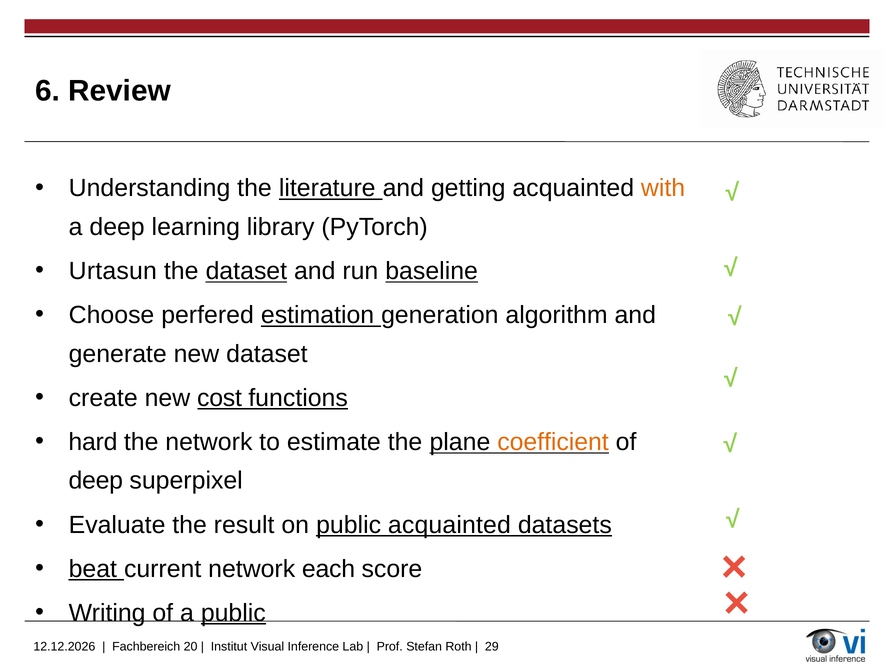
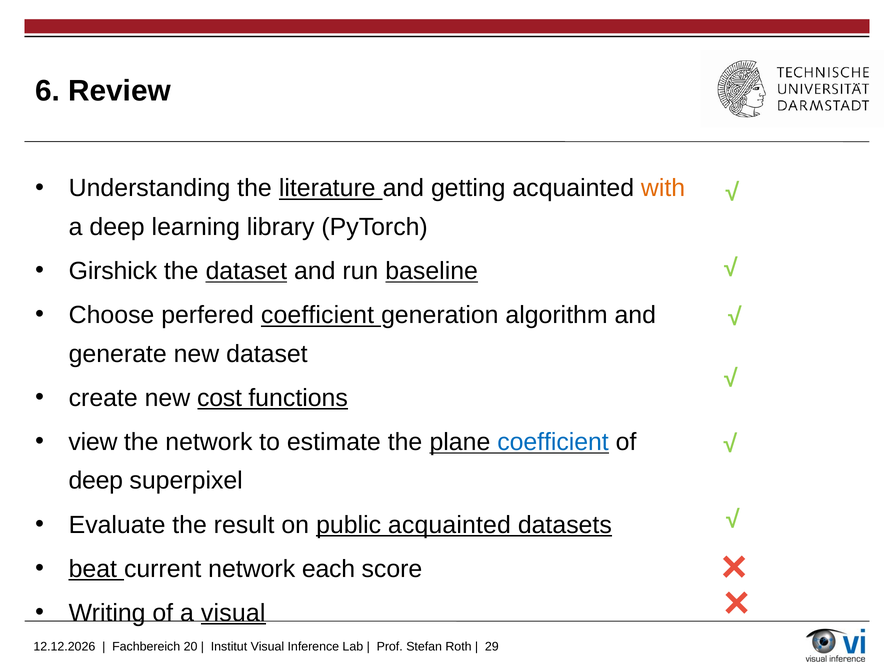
Urtasun: Urtasun -> Girshick (113, 271)
perfered estimation: estimation -> coefficient (318, 315)
hard: hard -> view (93, 442)
coefficient colour: orange -> blue (553, 442)
a public: public -> visual (233, 613)
